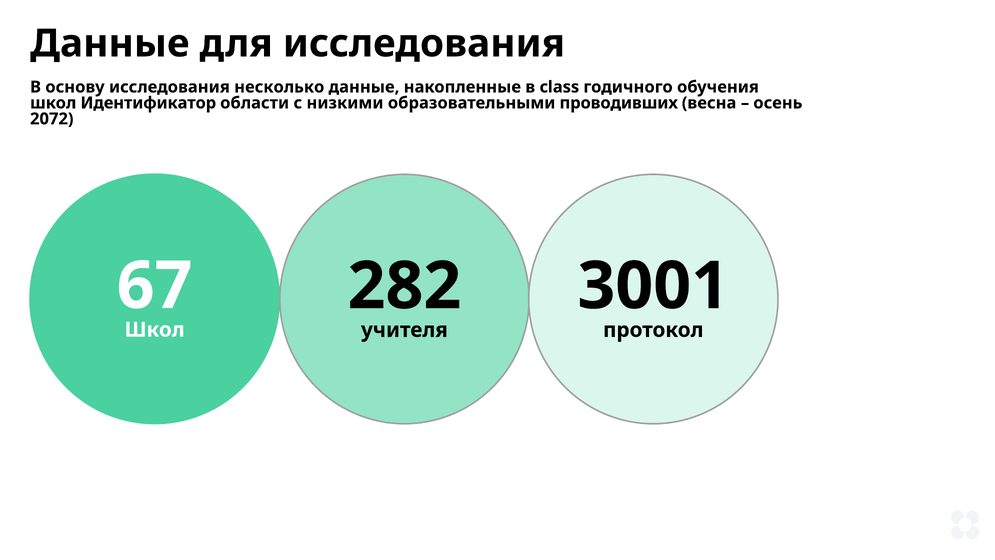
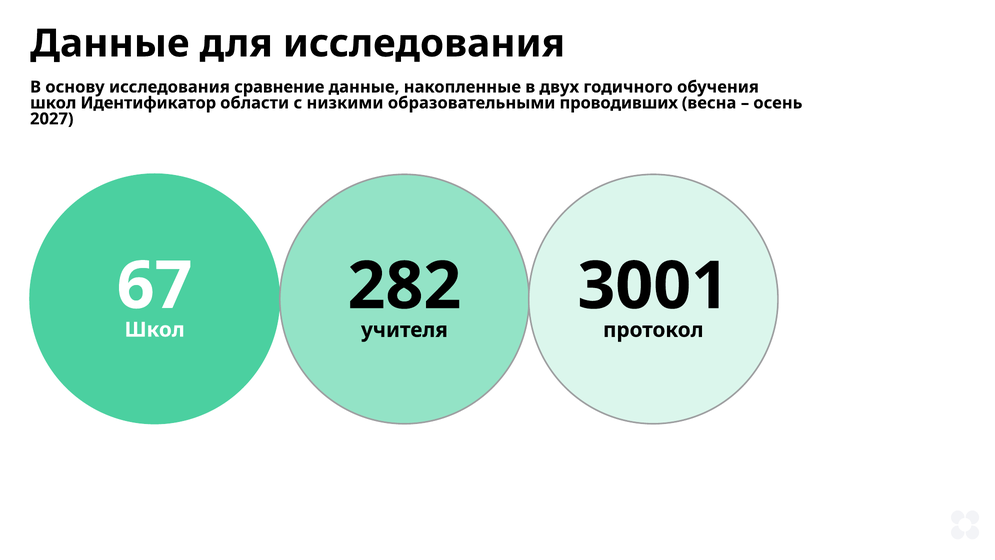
несколько: несколько -> сравнение (279, 87)
class: class -> двух (559, 87)
2072: 2072 -> 2027 (52, 119)
